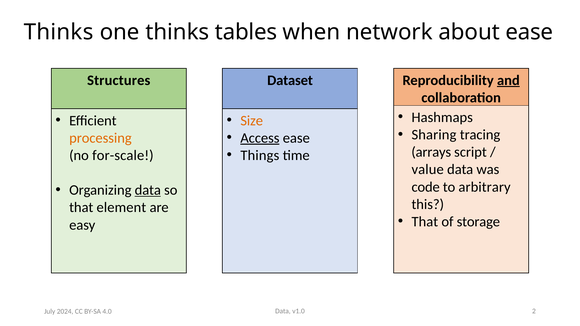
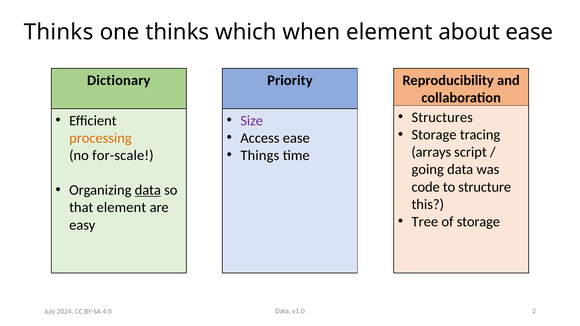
tables: tables -> which (246, 32)
when network: network -> element (389, 32)
and underline: present -> none (508, 80)
Structures: Structures -> Dictionary (119, 80)
Dataset: Dataset -> Priority (290, 80)
Hashmaps: Hashmaps -> Structures (442, 117)
Size colour: orange -> purple (252, 121)
Sharing: Sharing -> Storage (434, 135)
Access underline: present -> none (260, 138)
value: value -> going (428, 170)
arbitrary: arbitrary -> structure (485, 187)
That: That -> Tree (425, 222)
